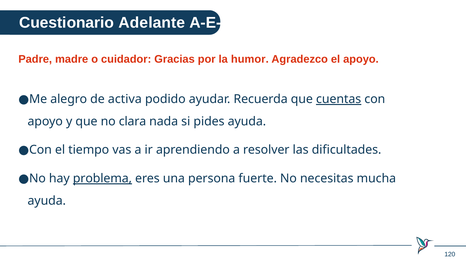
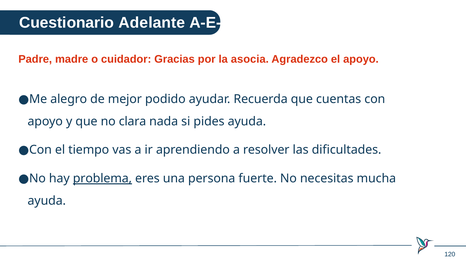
humor: humor -> asocia (250, 59)
activa: activa -> mejor (125, 99)
cuentas underline: present -> none (339, 99)
